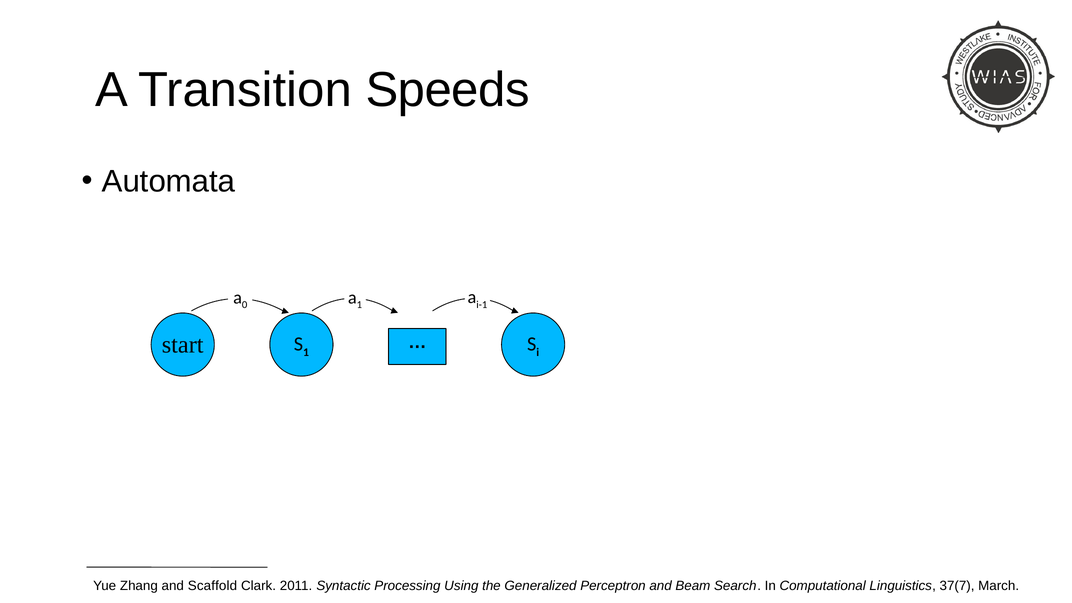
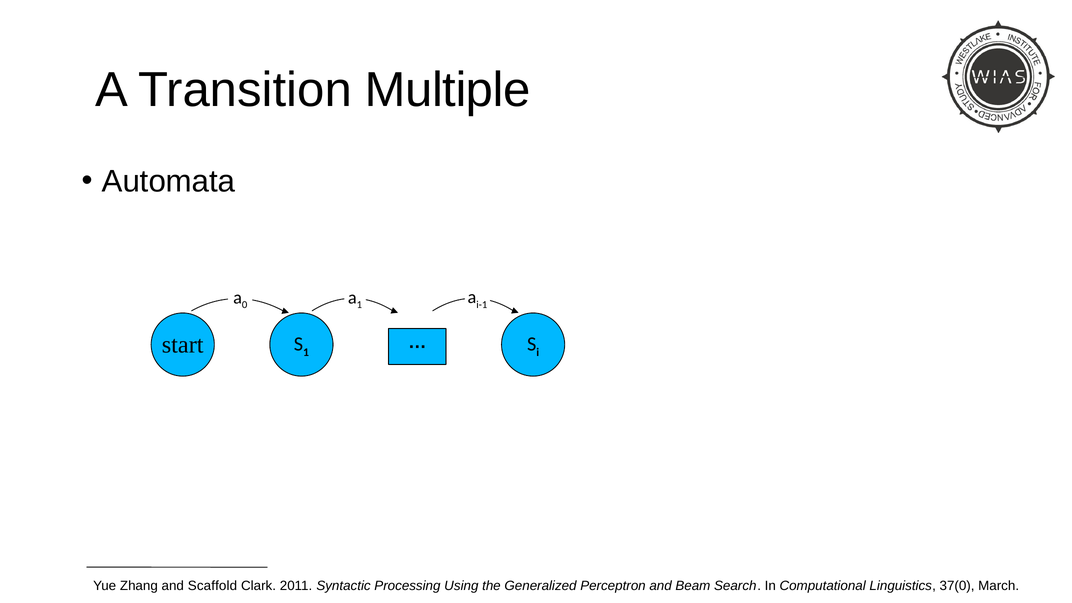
Speeds: Speeds -> Multiple (448, 90)
37(7: 37(7 -> 37(0 (957, 586)
